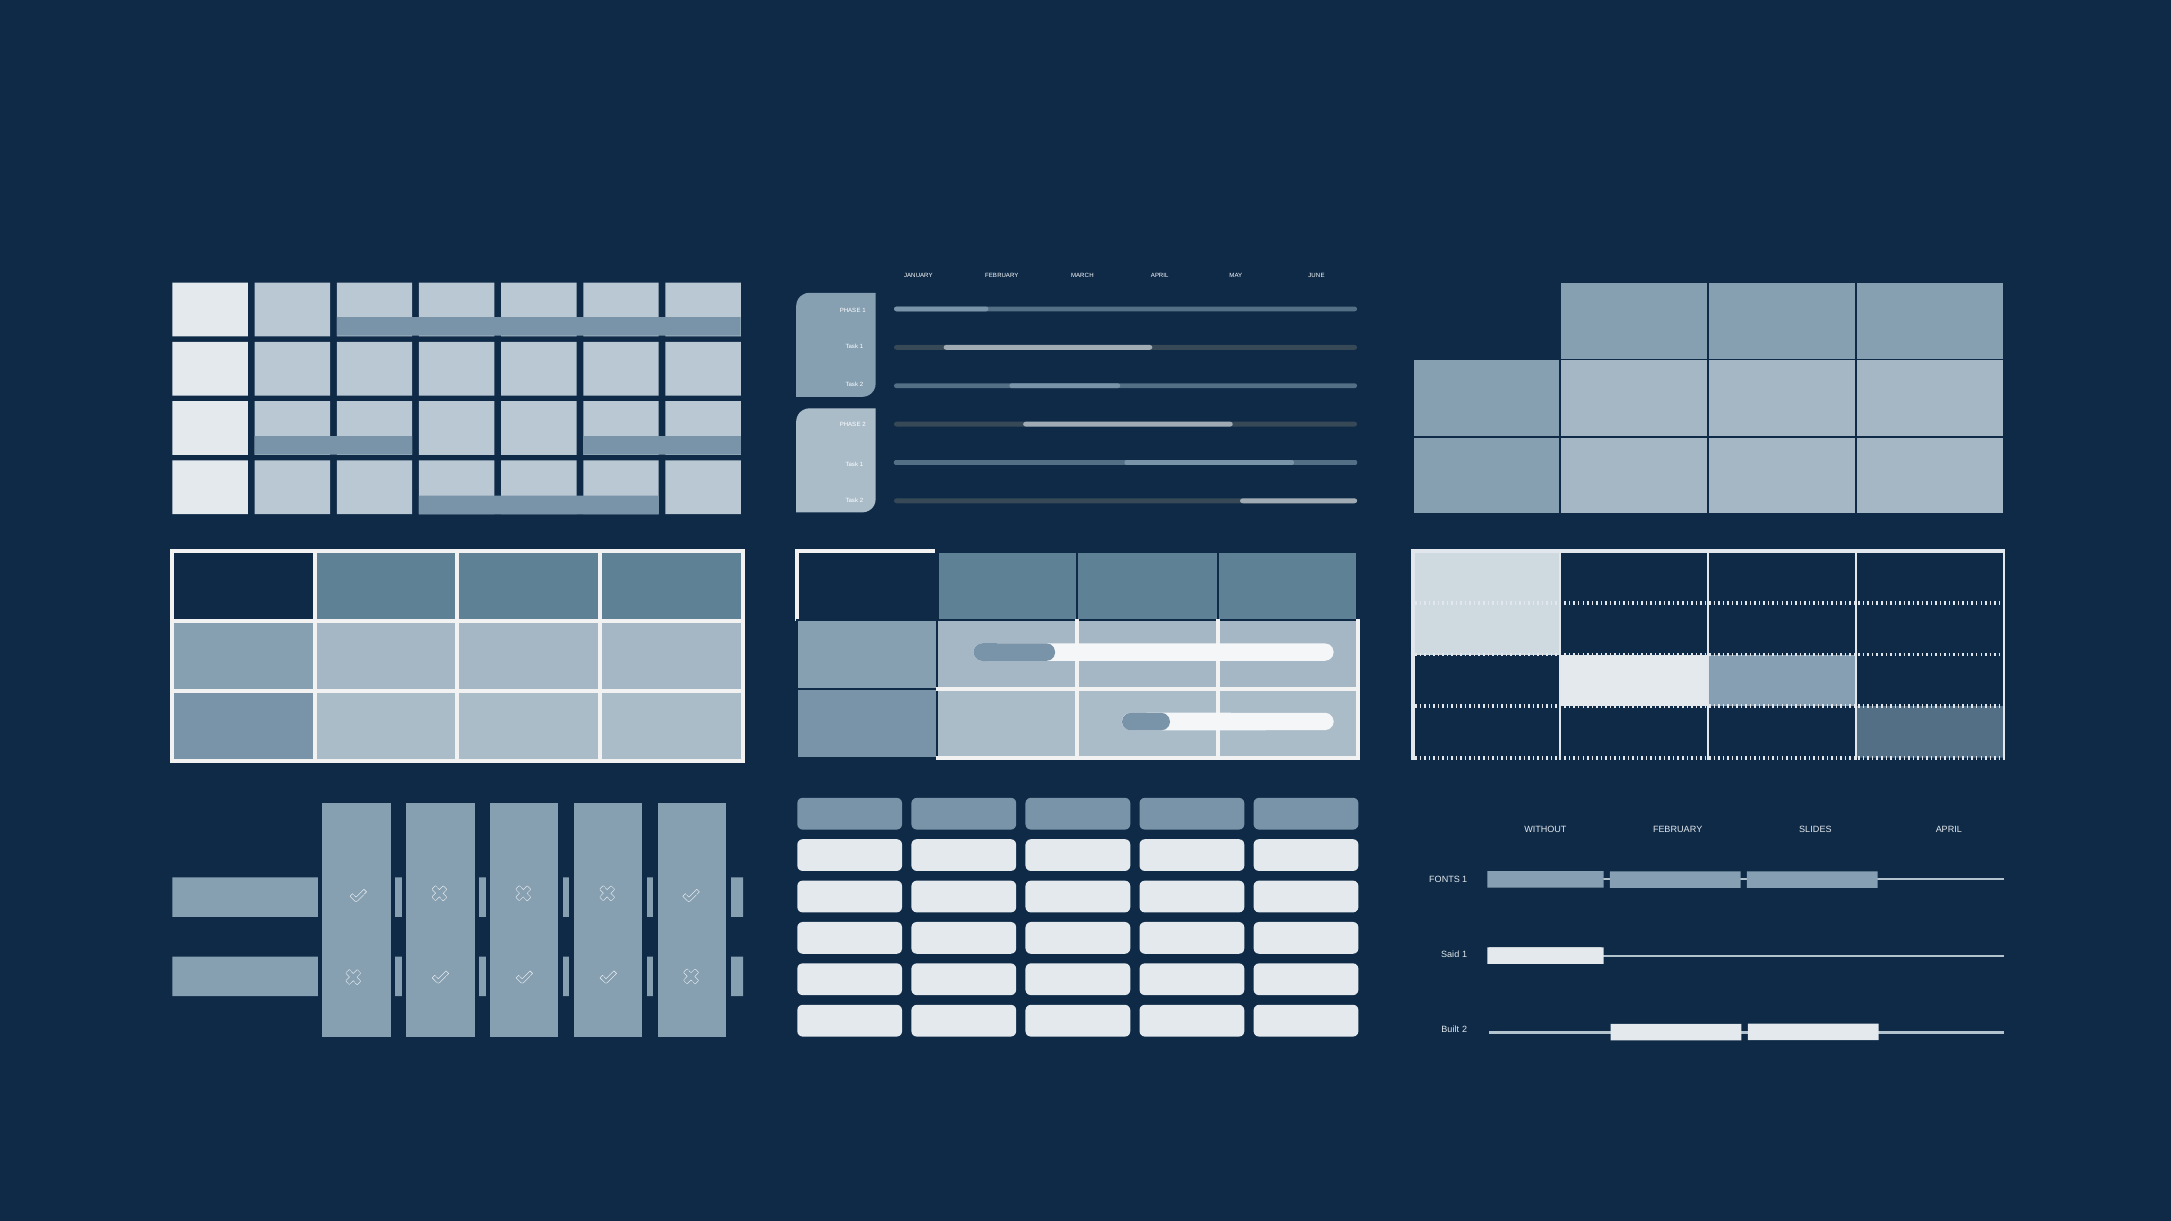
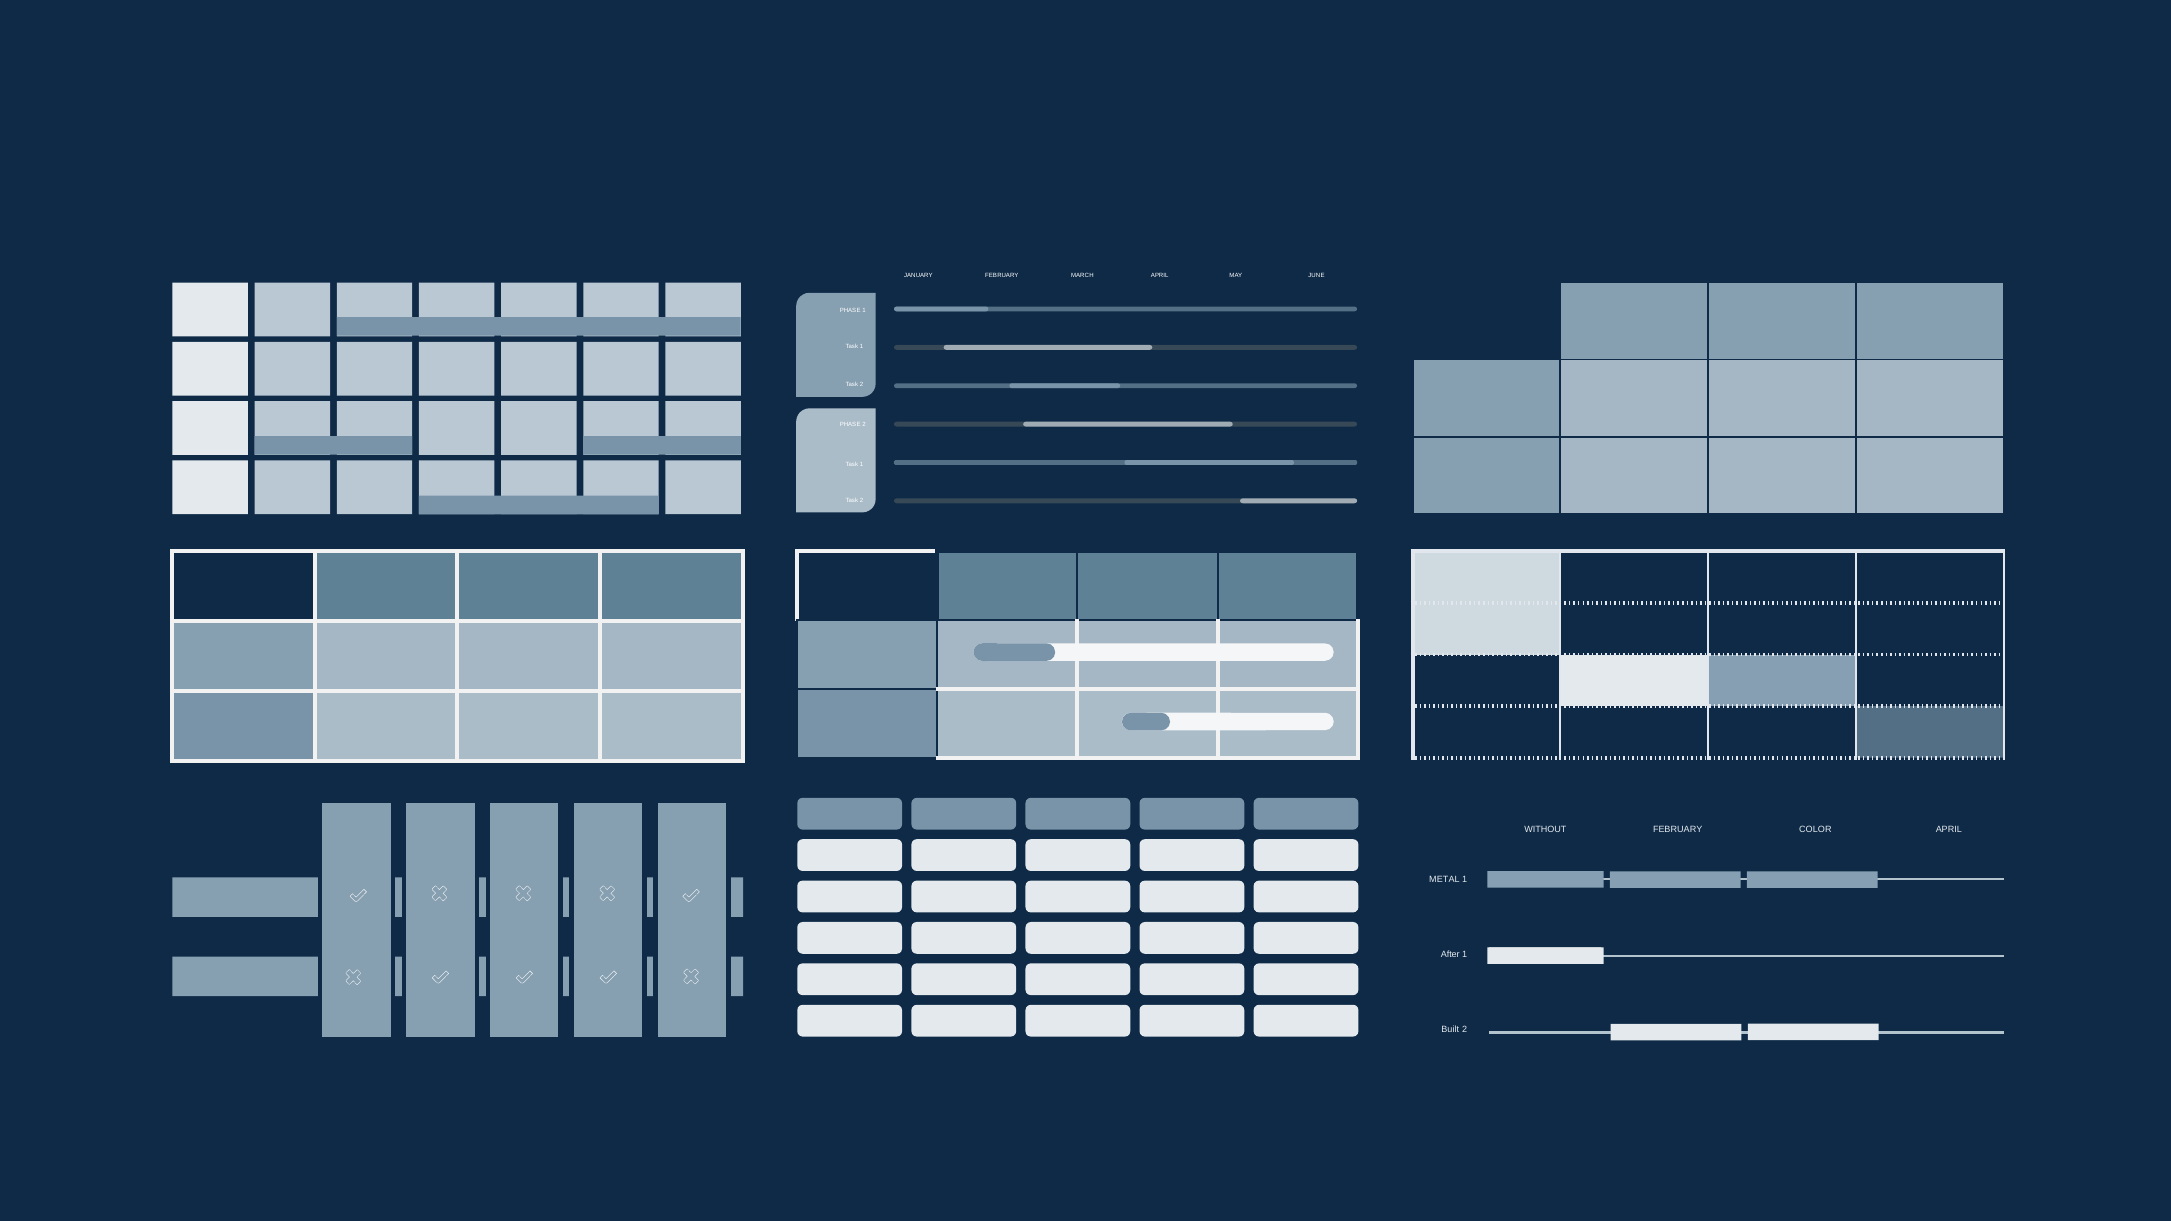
SLIDES: SLIDES -> COLOR (1815, 830)
FONTS: FONTS -> METAL (1444, 880)
Said: Said -> After (1450, 955)
